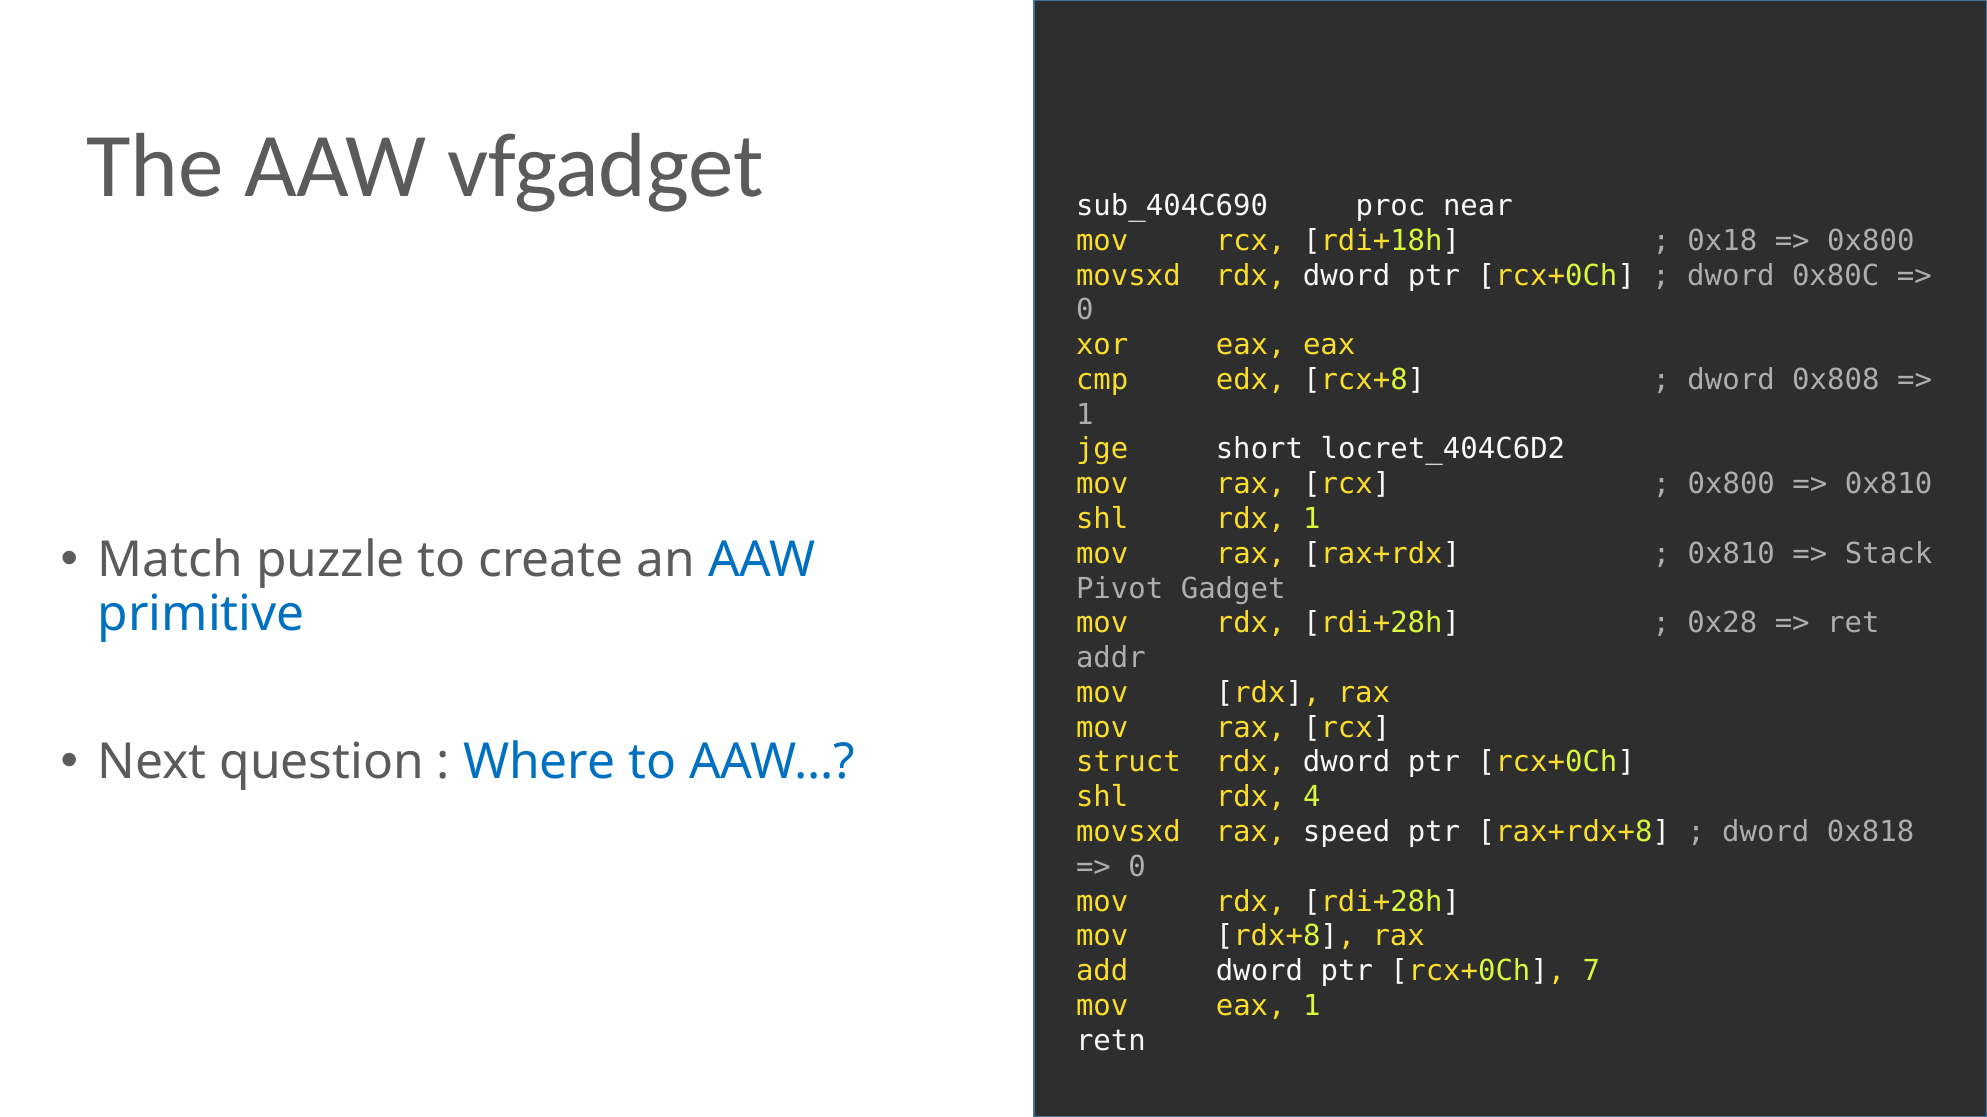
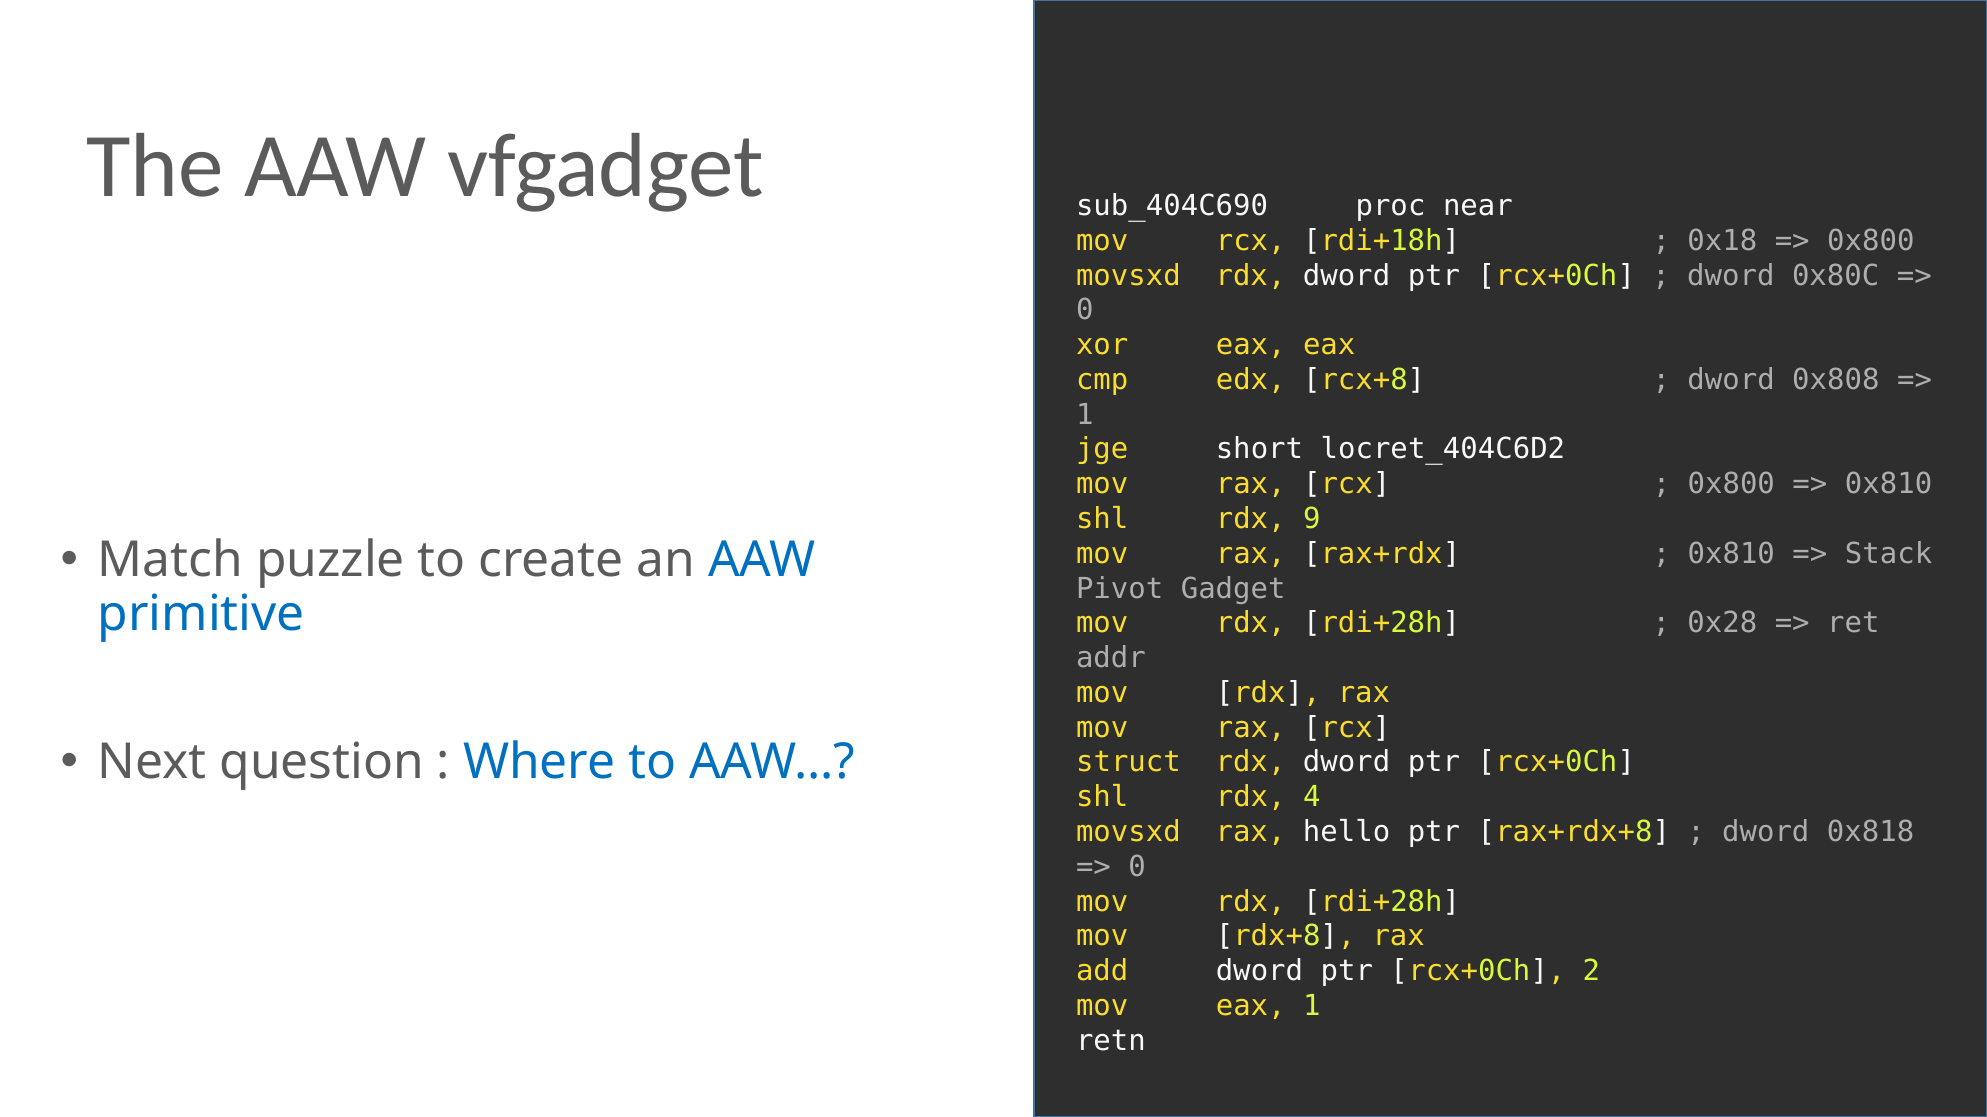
rdx 1: 1 -> 9 (1312, 519)
speed: speed -> hello (1347, 832)
7: 7 -> 2 (1591, 972)
